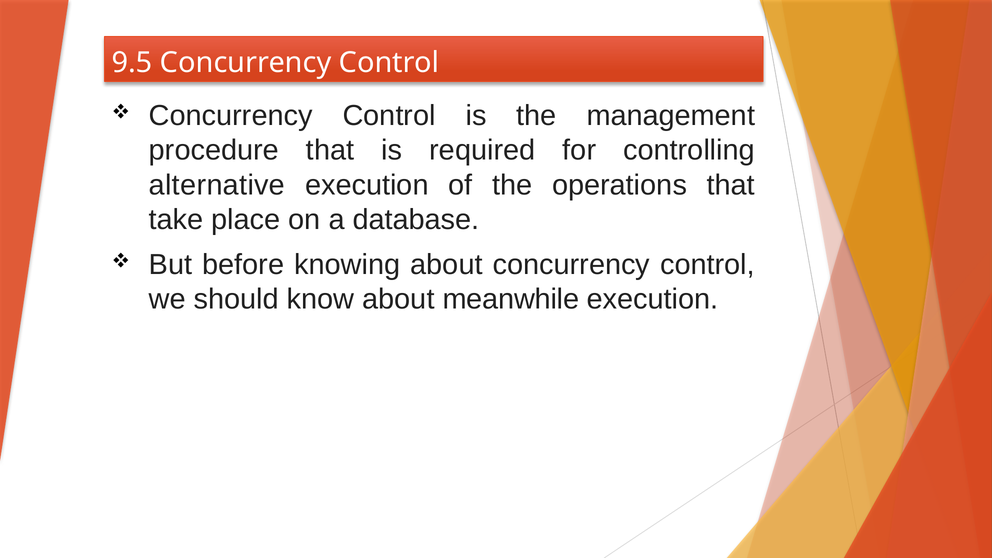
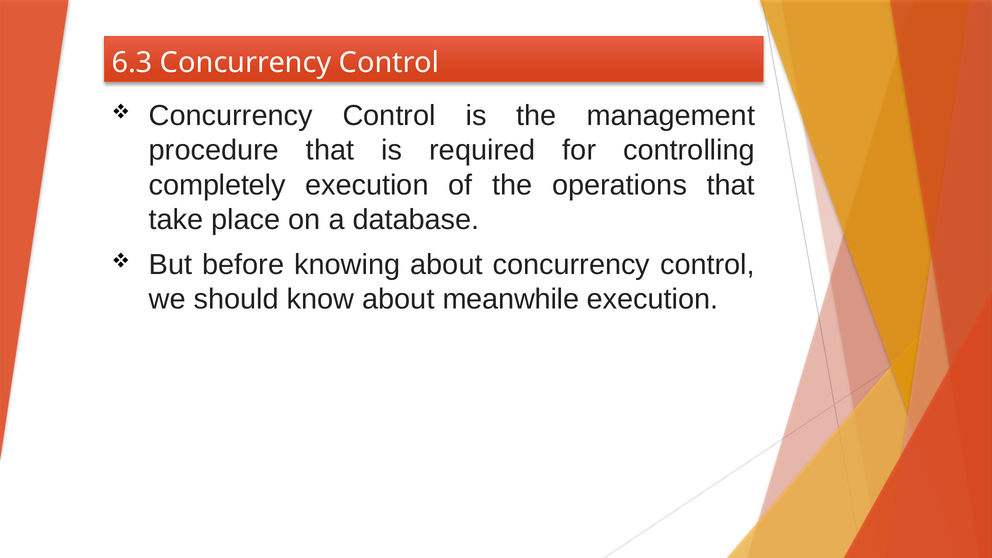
9.5: 9.5 -> 6.3 (132, 63)
alternative: alternative -> completely (217, 185)
